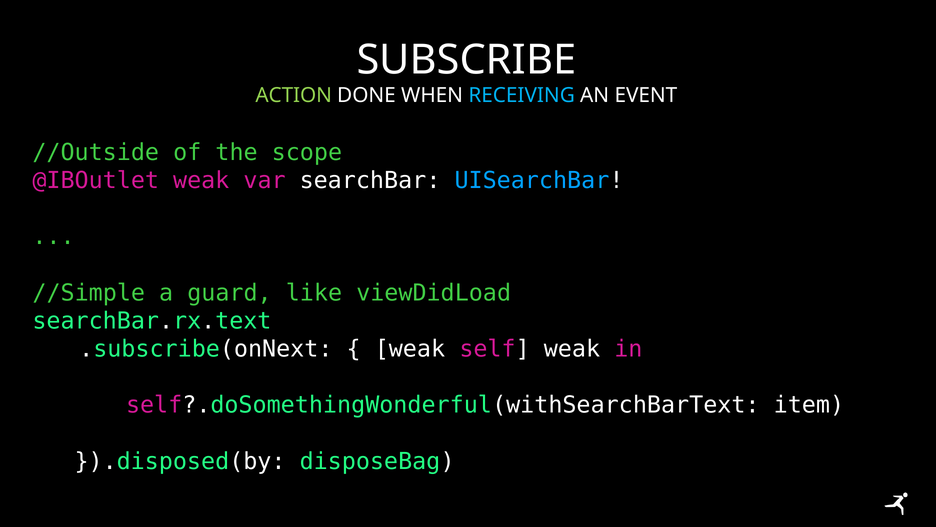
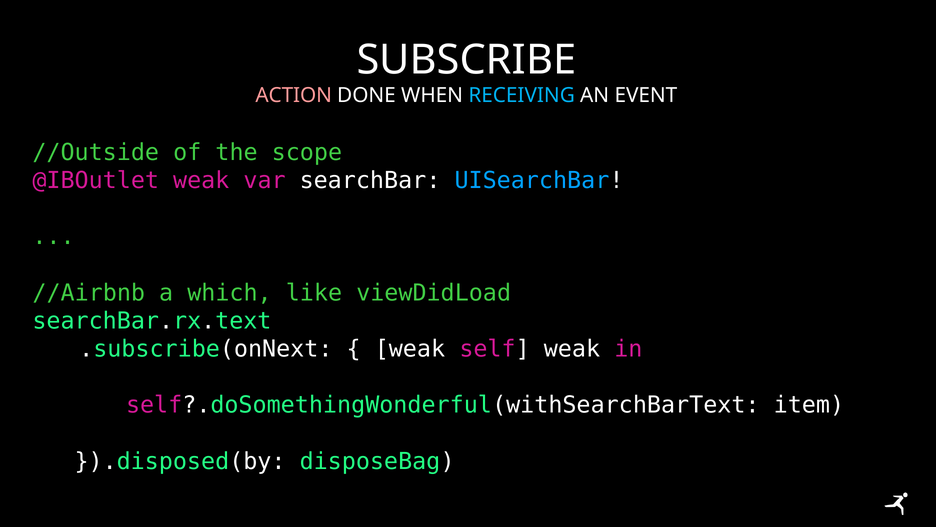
ACTION colour: light green -> pink (294, 95)
//Simple: //Simple -> //Airbnb (89, 293)
guard: guard -> which (229, 293)
